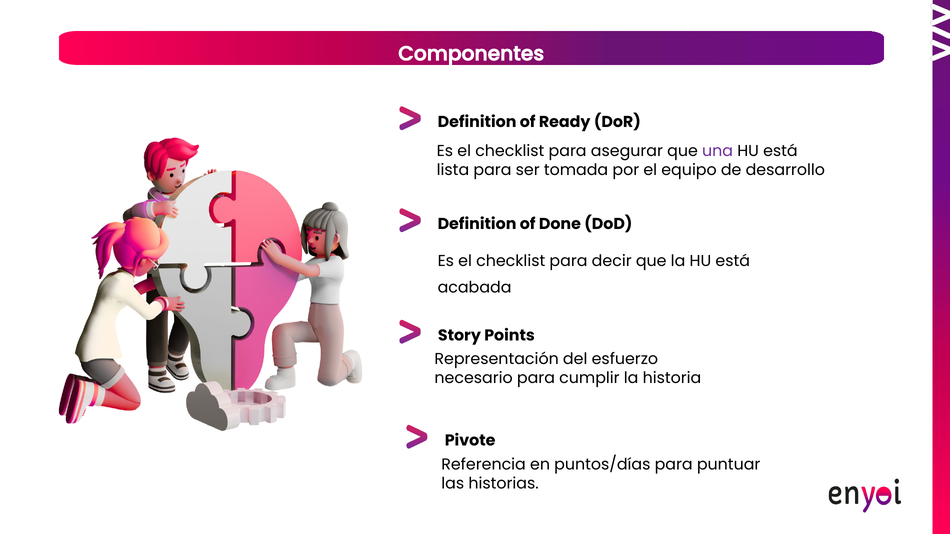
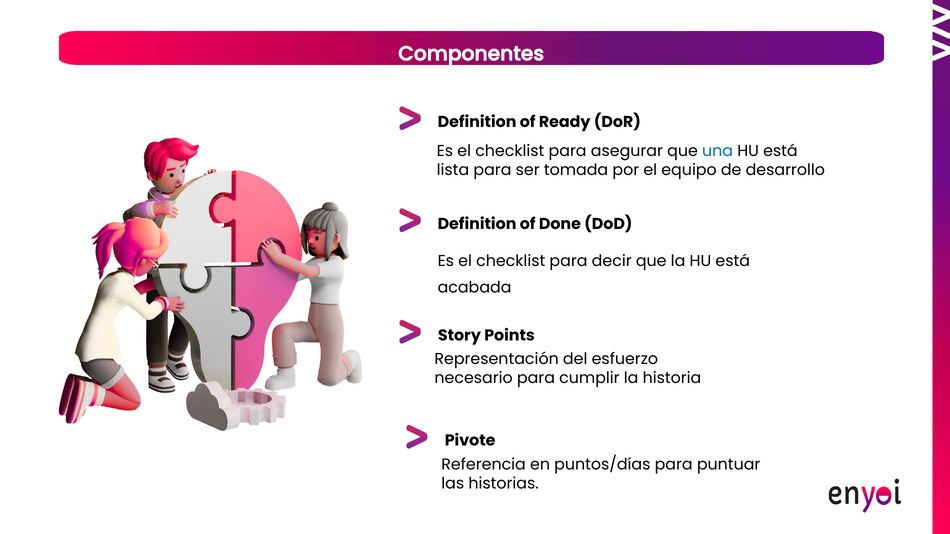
una colour: purple -> blue (718, 151)
